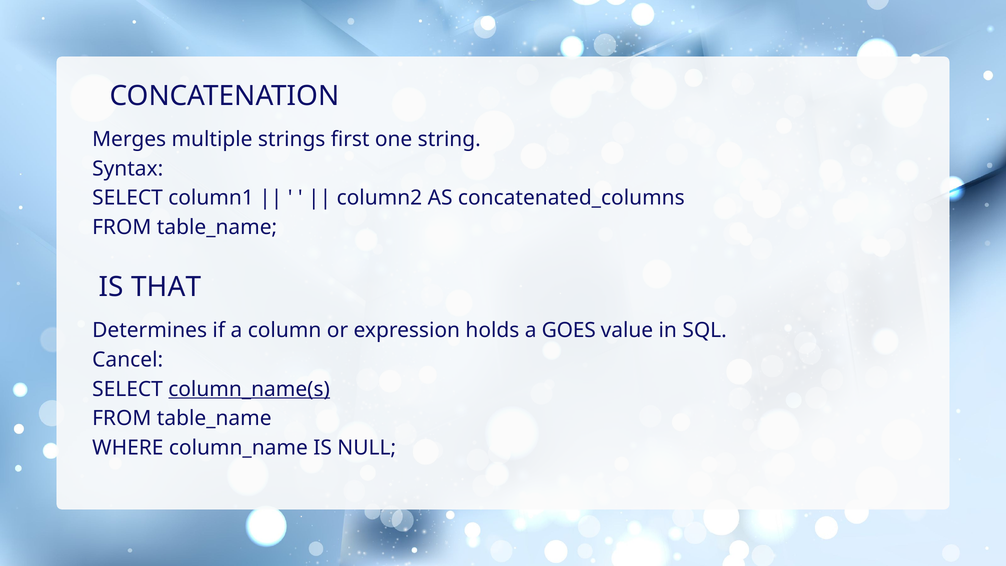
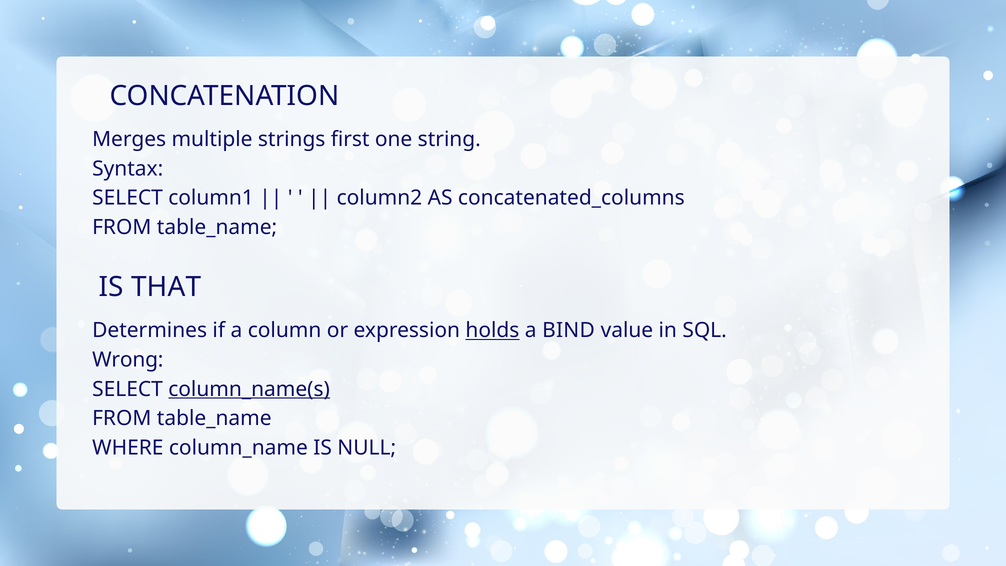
holds underline: none -> present (492, 330)
GOES: GOES -> BIND (569, 330)
Cancel: Cancel -> Wrong (128, 360)
